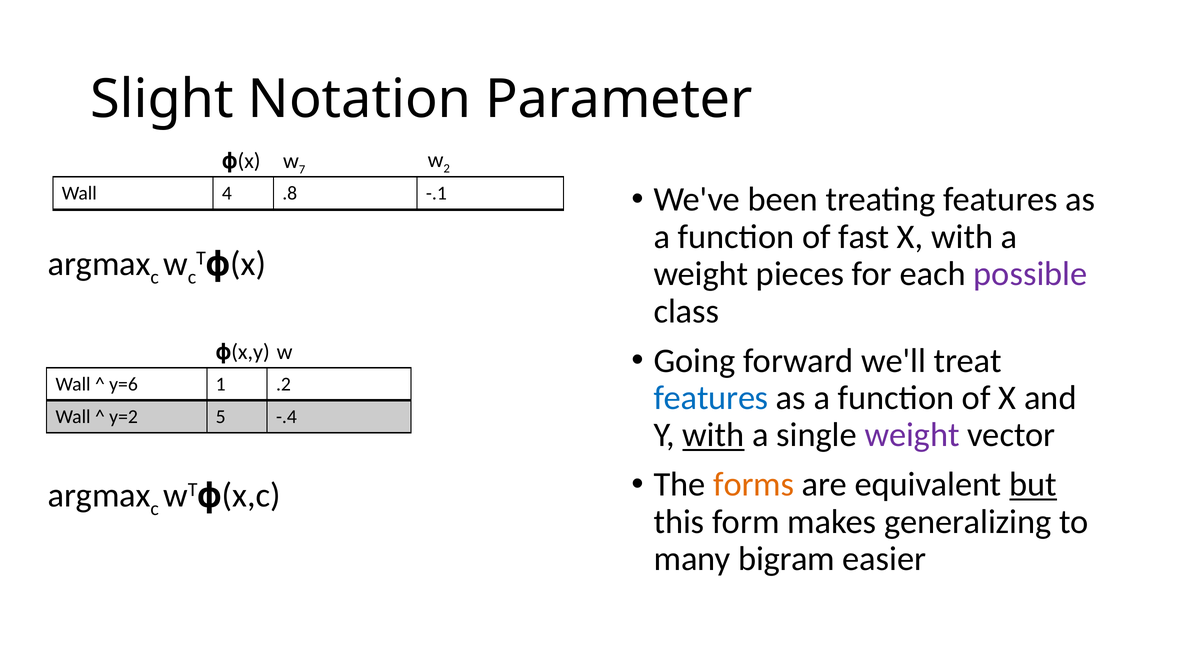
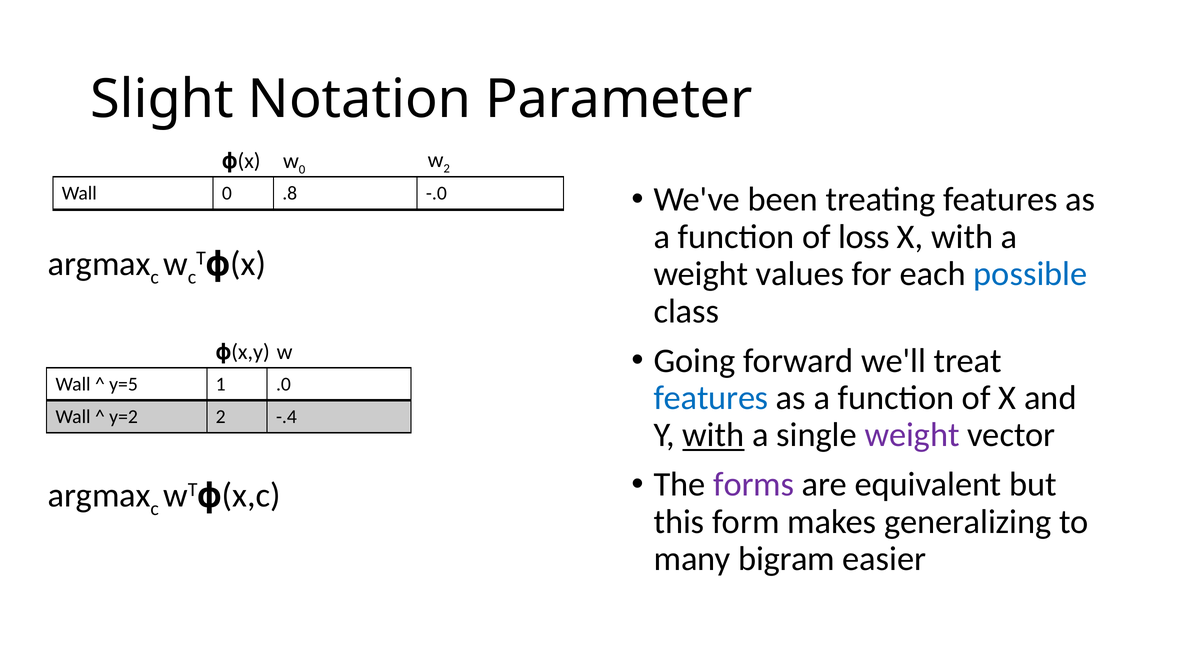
w 7: 7 -> 0 (302, 169)
Wall 4: 4 -> 0 (227, 194)
-.1: -.1 -> -.0 (436, 194)
fast: fast -> loss (864, 237)
pieces: pieces -> values (800, 274)
possible colour: purple -> blue (1030, 274)
y=6: y=6 -> y=5 (124, 385)
.2: .2 -> .0 (283, 385)
y=2 5: 5 -> 2 (221, 417)
forms colour: orange -> purple (754, 485)
but underline: present -> none (1033, 485)
